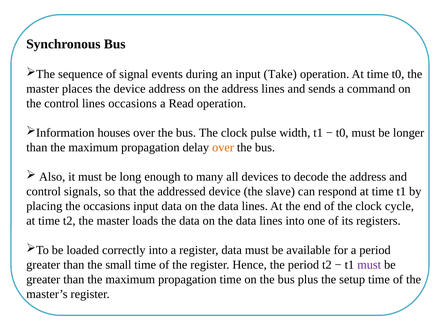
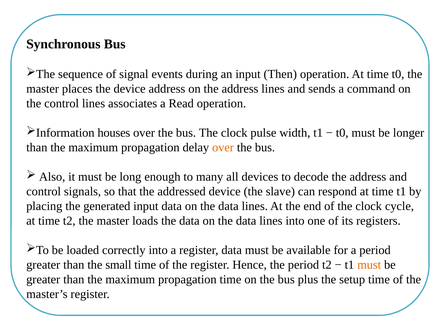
Take: Take -> Then (280, 74)
lines occasions: occasions -> associates (133, 103)
the occasions: occasions -> generated (107, 206)
must colour: purple -> orange (369, 265)
